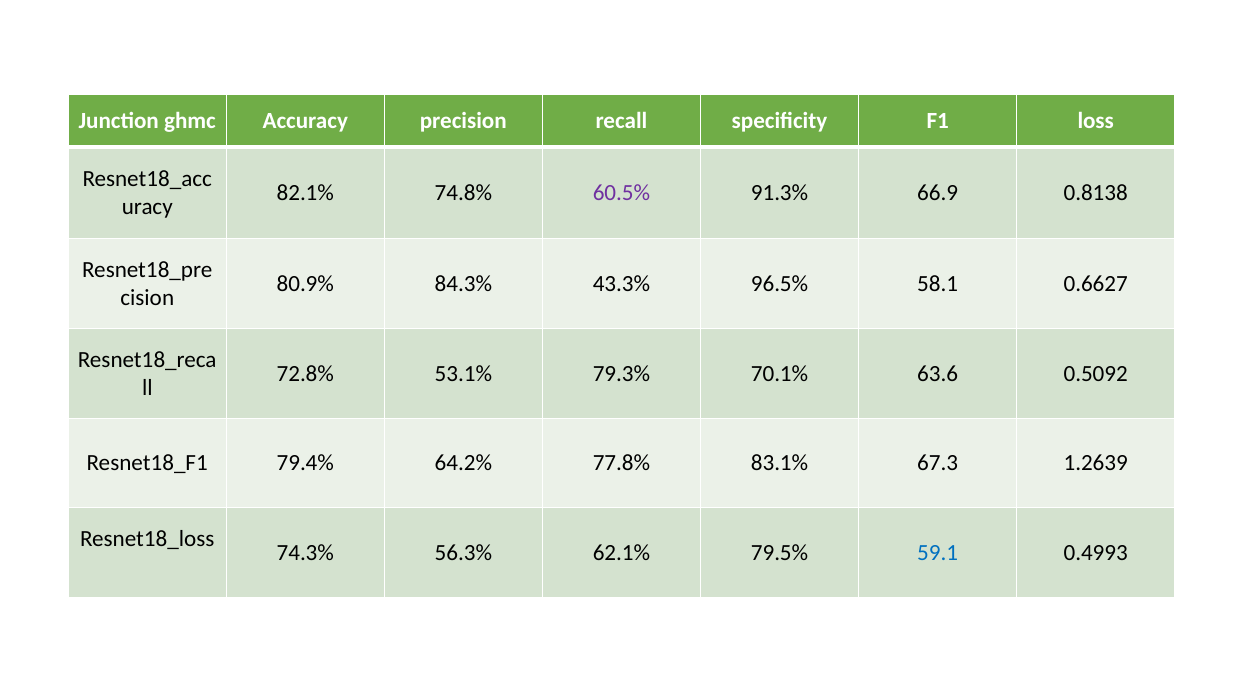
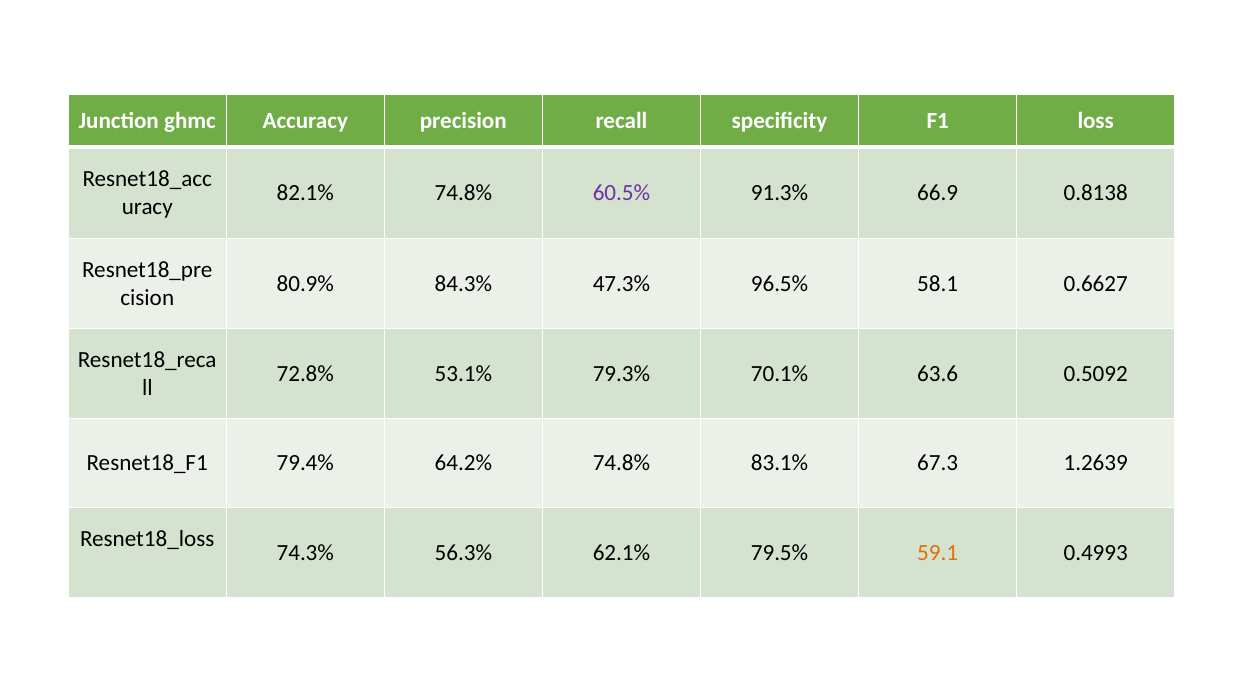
43.3%: 43.3% -> 47.3% (621, 284)
64.2% 77.8%: 77.8% -> 74.8% (621, 463)
59.1 colour: blue -> orange (938, 553)
